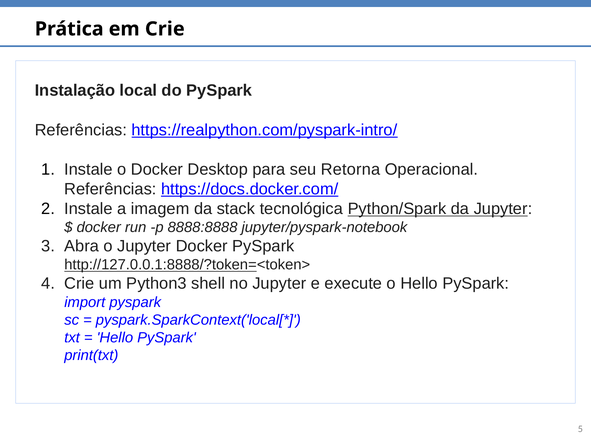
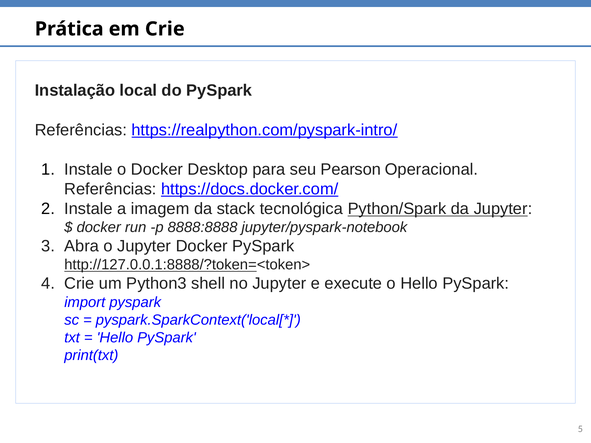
Retorna: Retorna -> Pearson (351, 169)
